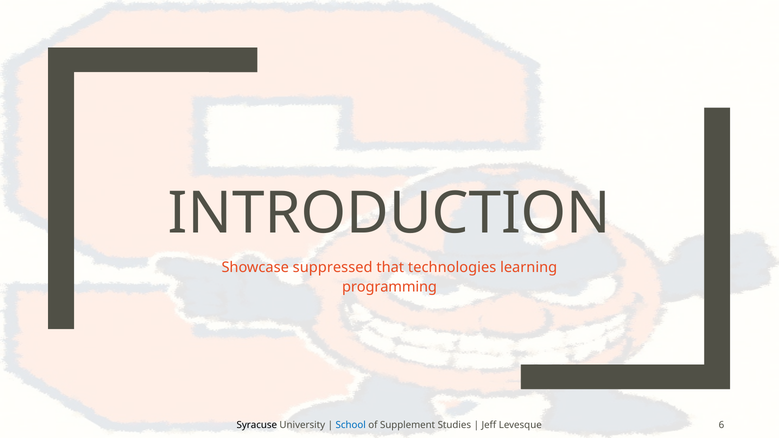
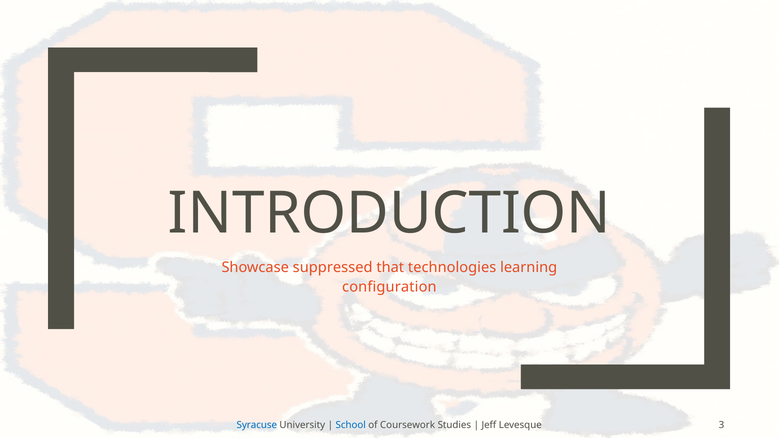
programming: programming -> configuration (389, 287)
Syracuse colour: black -> blue (257, 425)
Supplement: Supplement -> Coursework (408, 425)
6: 6 -> 3 (721, 425)
